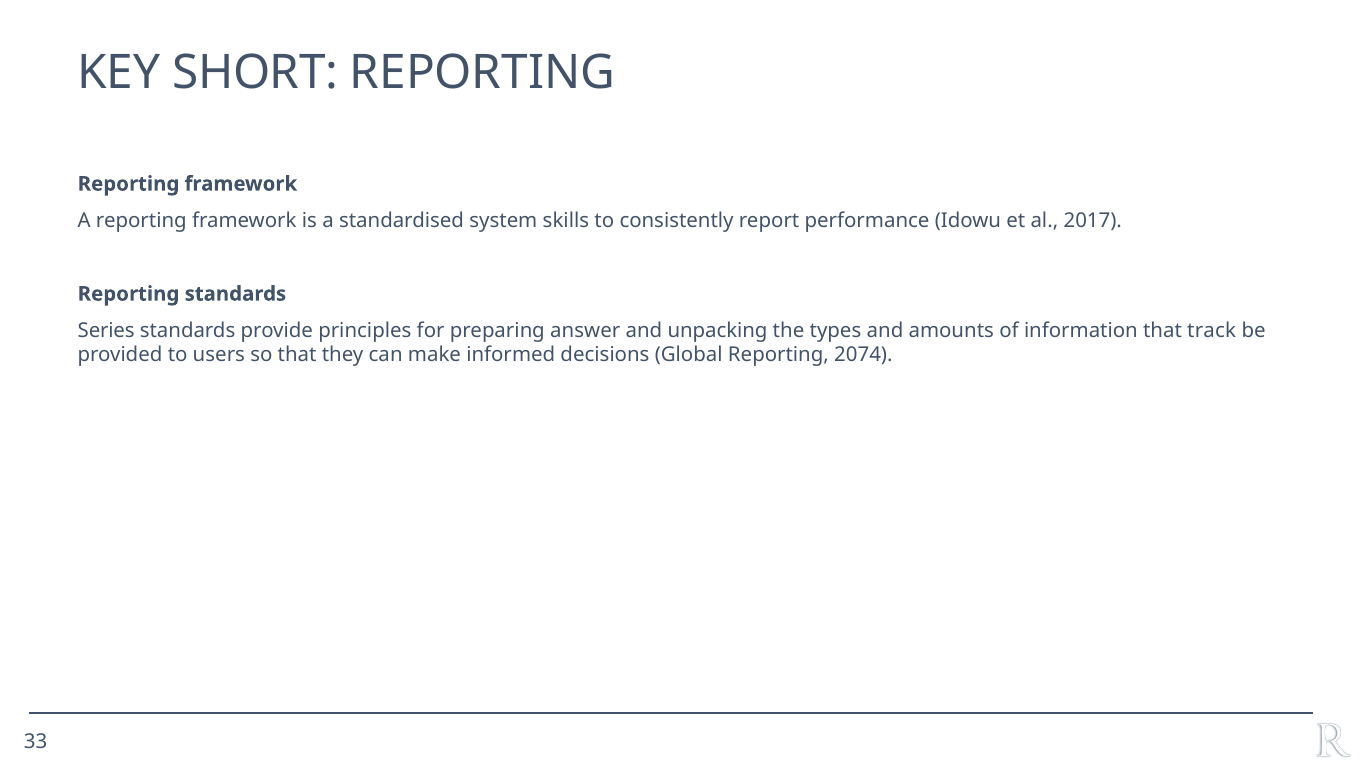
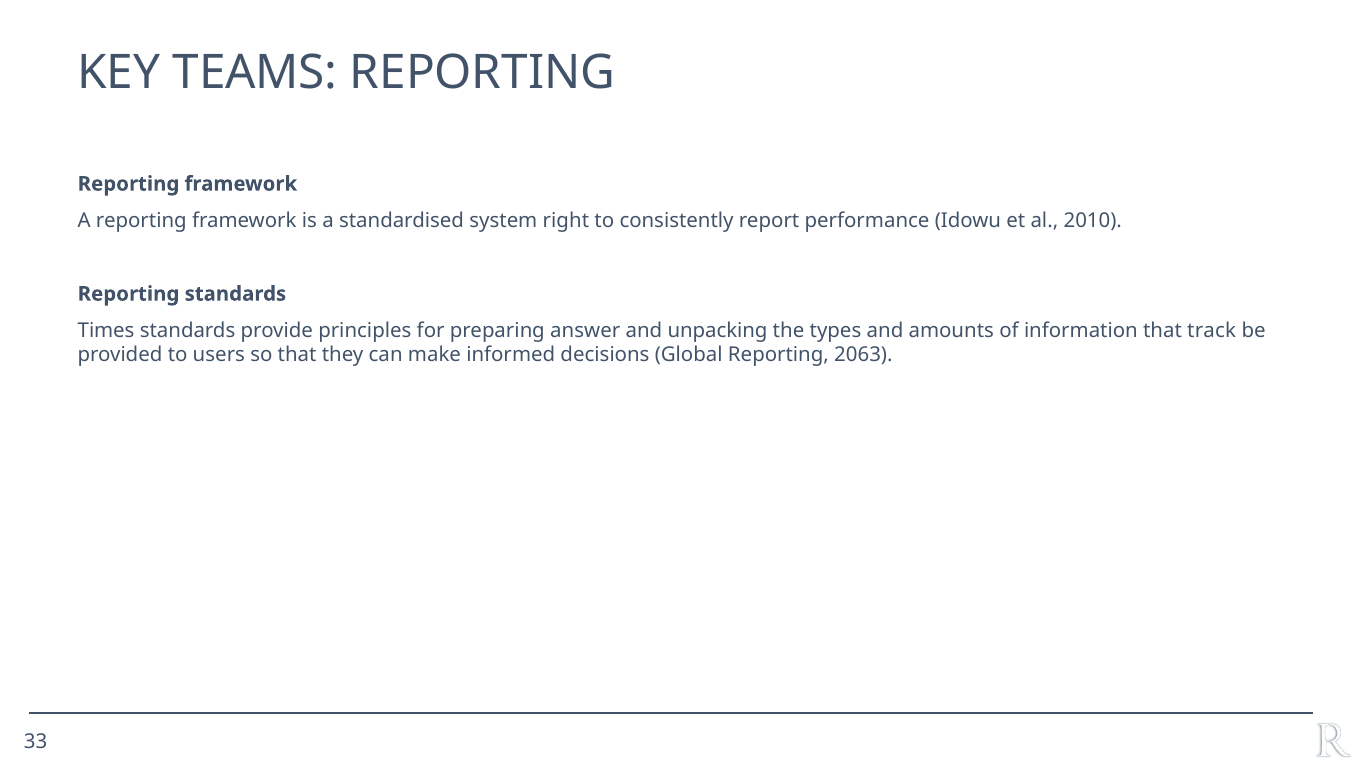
SHORT: SHORT -> TEAMS (255, 73)
skills: skills -> right (566, 221)
2017: 2017 -> 2010 (1093, 221)
Series: Series -> Times (106, 331)
2074: 2074 -> 2063 (863, 355)
